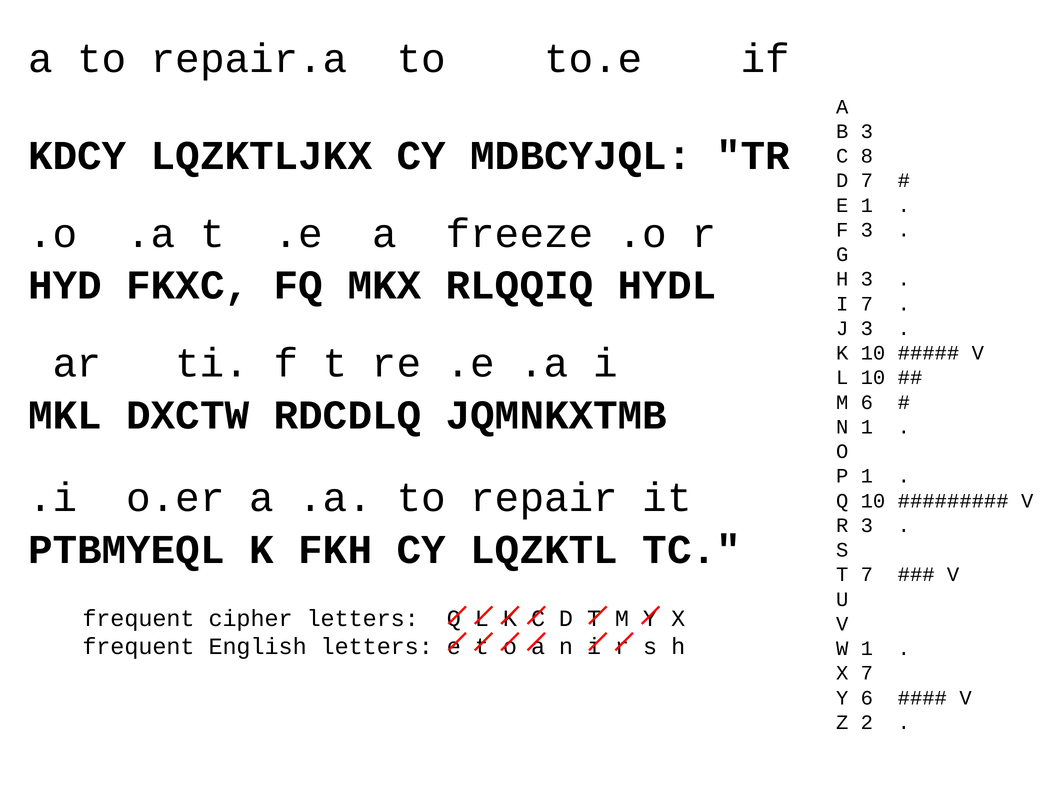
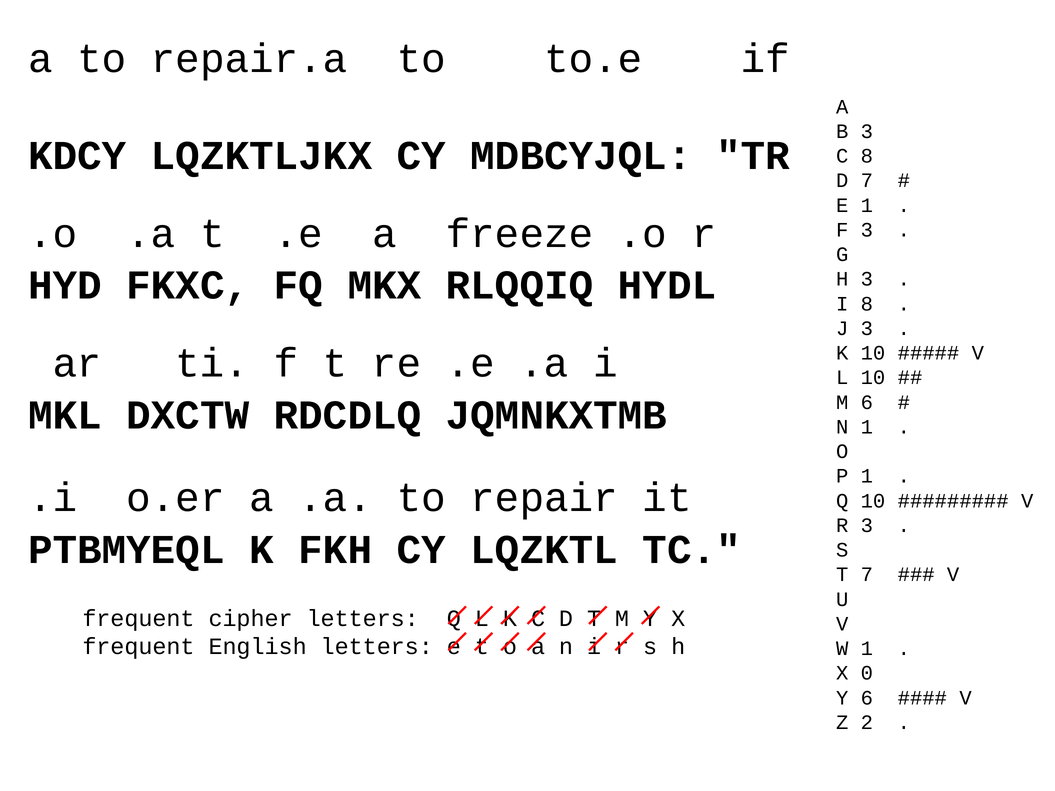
I 7: 7 -> 8 (867, 304)
X 7: 7 -> 0 (867, 673)
